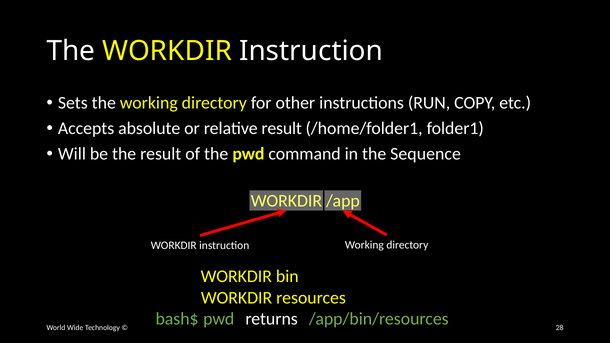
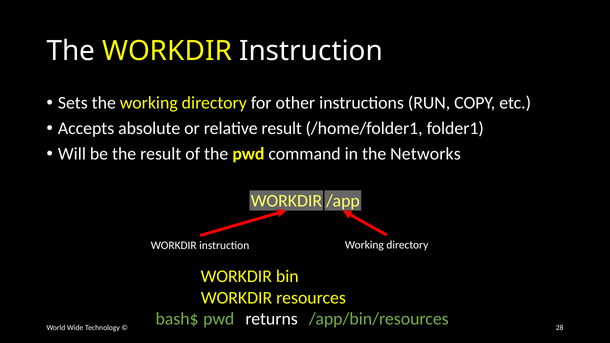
Sequence: Sequence -> Networks (426, 154)
